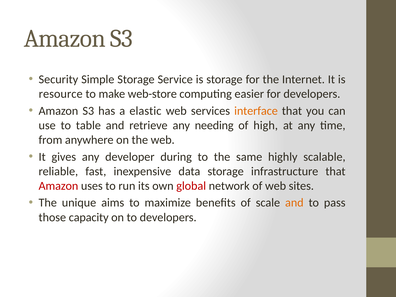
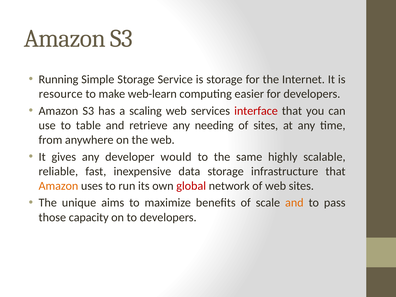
Security: Security -> Running (58, 79)
web-store: web-store -> web-learn (152, 94)
elastic: elastic -> scaling (146, 111)
interface colour: orange -> red (256, 111)
of high: high -> sites (266, 125)
during: during -> would (176, 157)
Amazon colour: red -> orange (58, 186)
